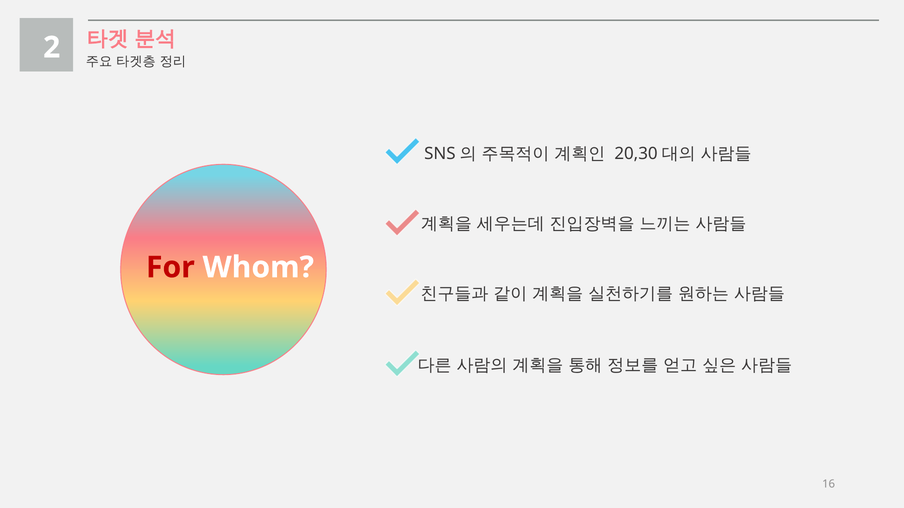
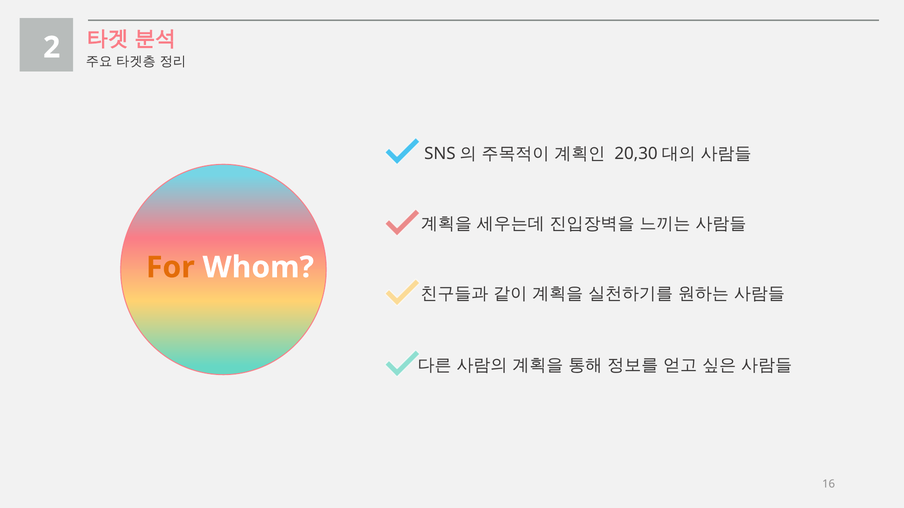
For colour: red -> orange (170, 268)
